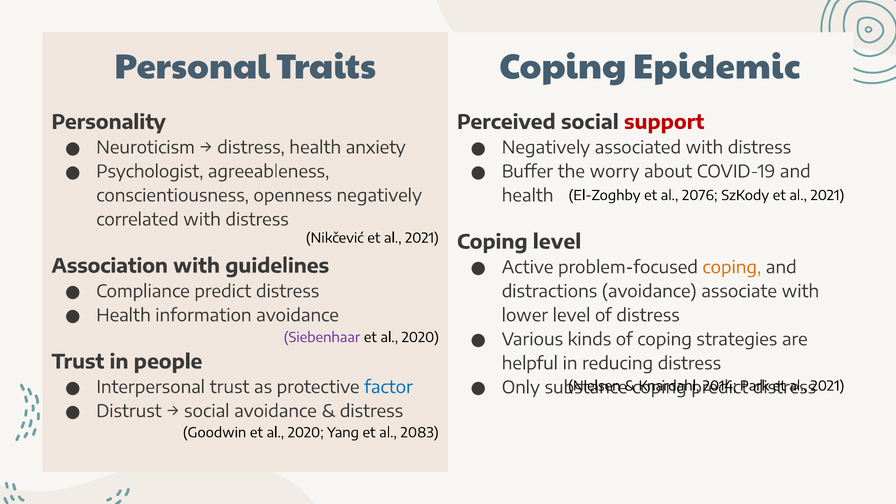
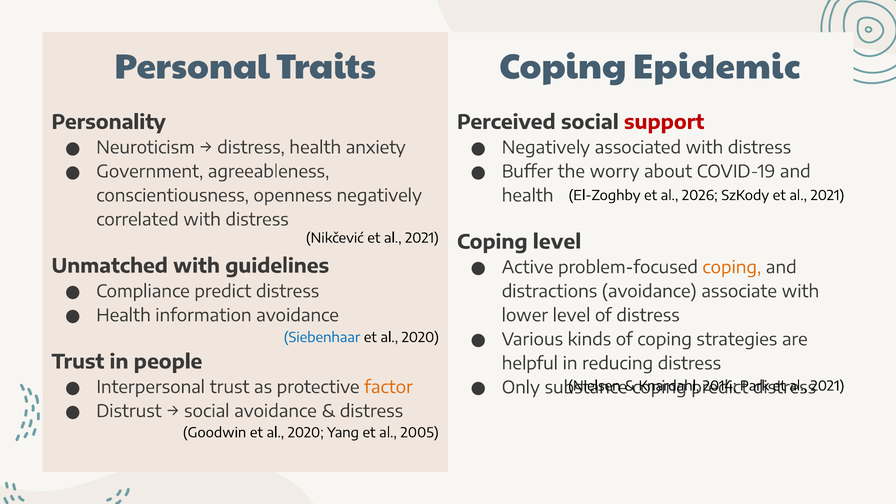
Psychologist: Psychologist -> Government (150, 172)
2076: 2076 -> 2026 (700, 196)
Association: Association -> Unmatched (110, 266)
Siebenhaar colour: purple -> blue (322, 338)
factor colour: blue -> orange (388, 387)
2083: 2083 -> 2005 (420, 433)
